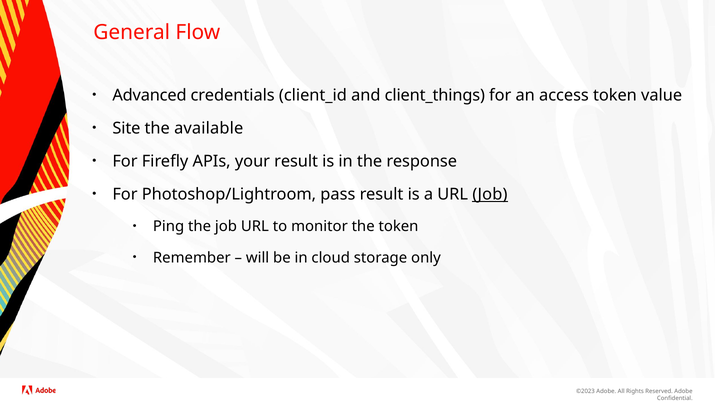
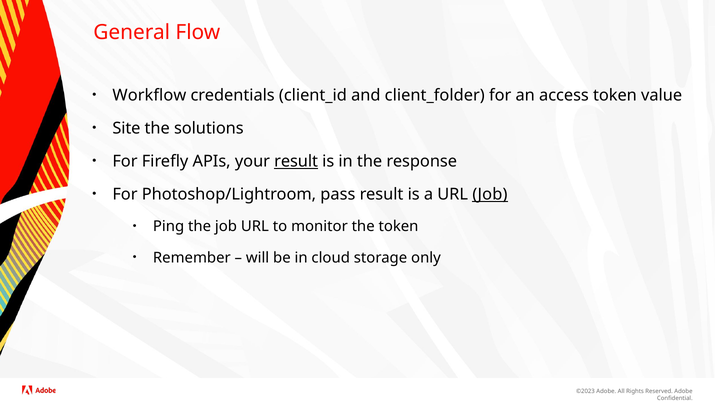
Advanced: Advanced -> Workflow (149, 95)
client_things: client_things -> client_folder (435, 95)
available: available -> solutions (209, 128)
result underline: none -> present (296, 162)
